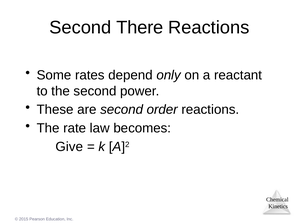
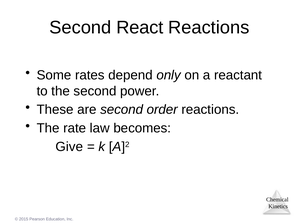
There: There -> React (140, 27)
